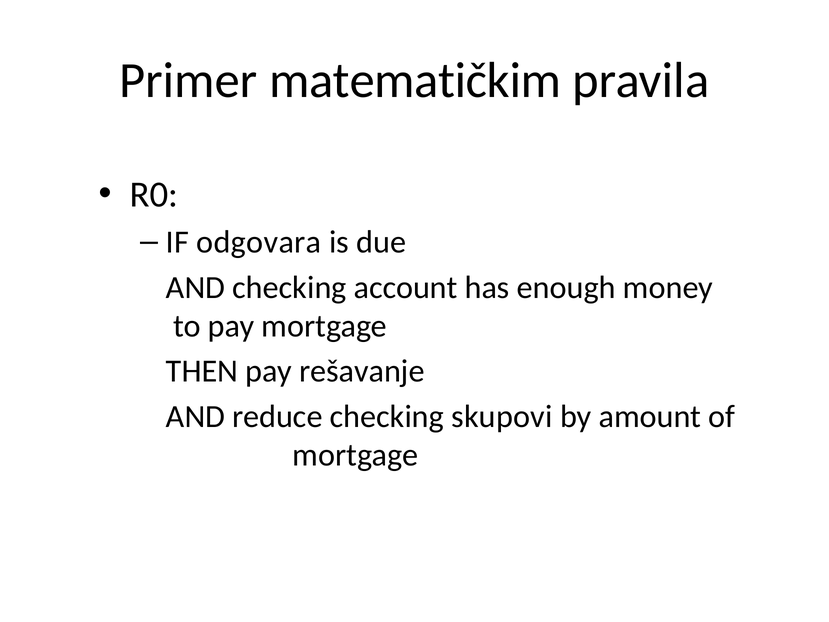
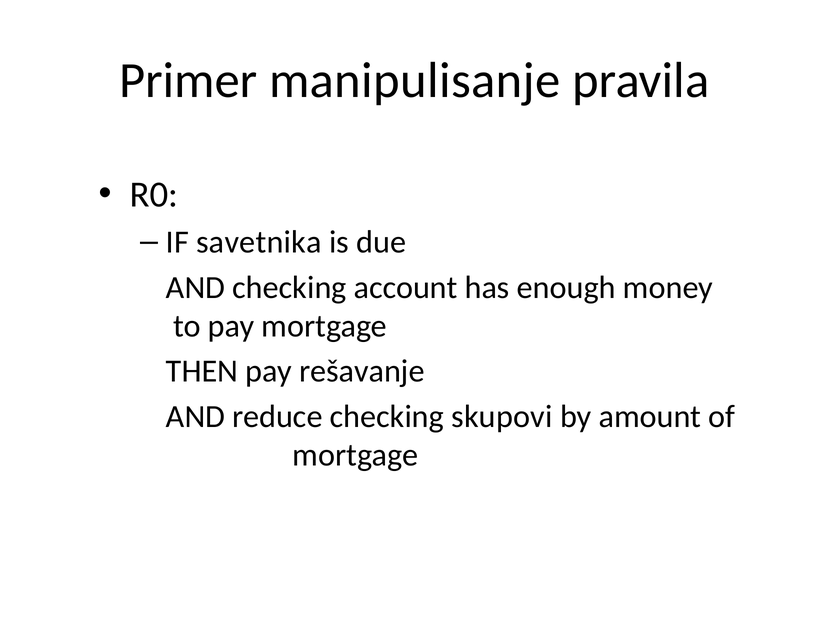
matematičkim: matematičkim -> manipulisanje (415, 80)
odgovara: odgovara -> savetnika (259, 242)
